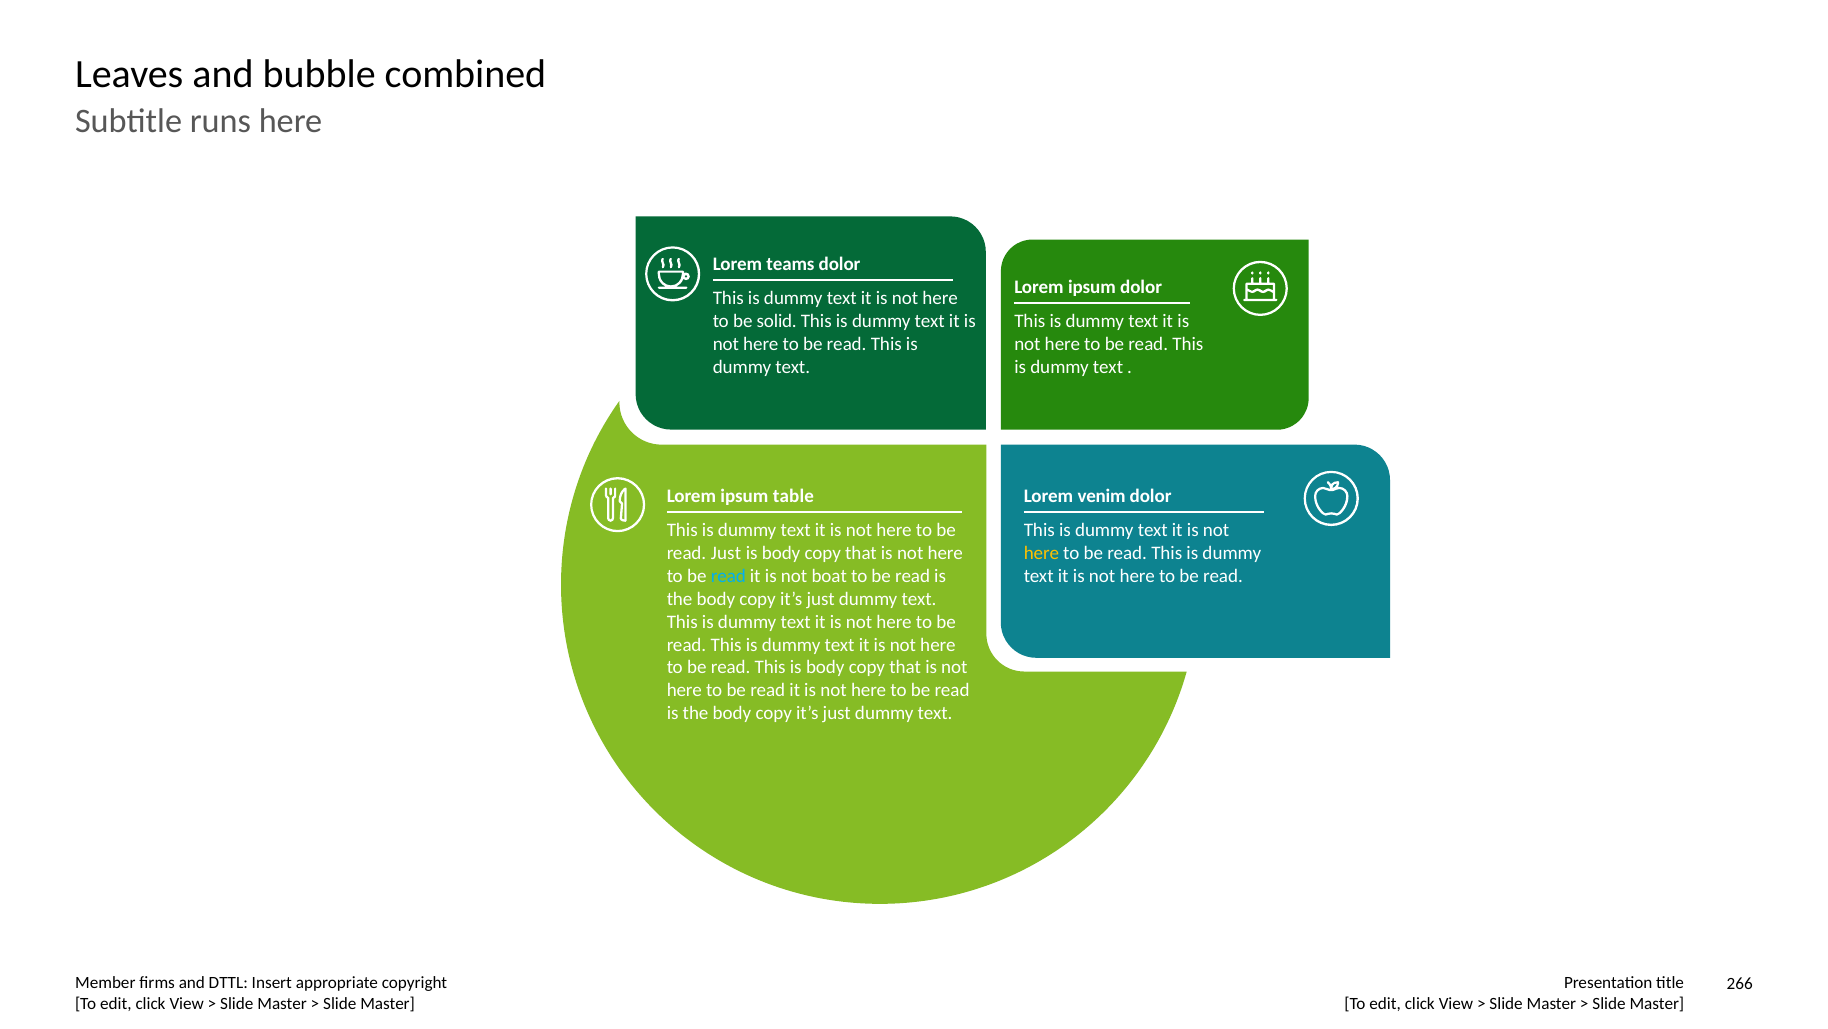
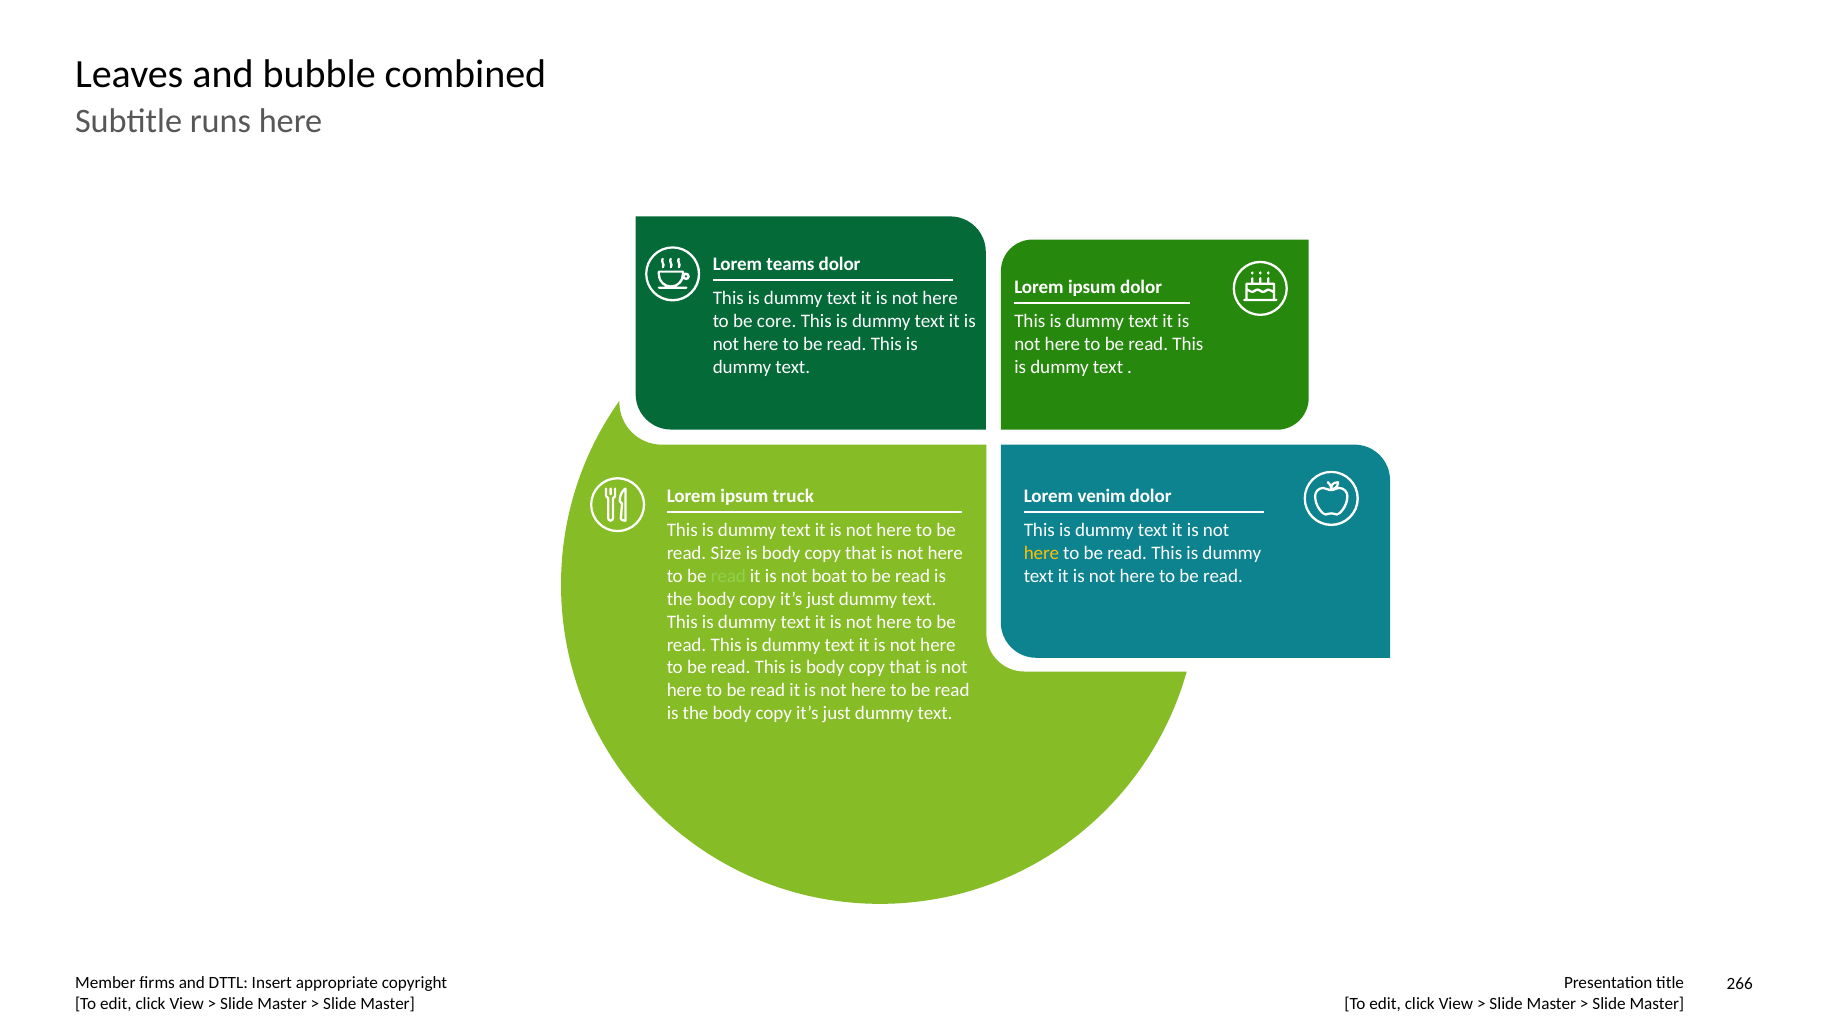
solid: solid -> core (777, 321)
table: table -> truck (793, 496)
read Just: Just -> Size (726, 553)
read colour: light blue -> light green (728, 576)
